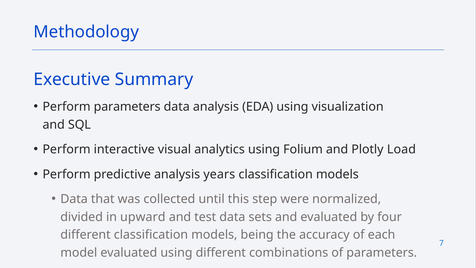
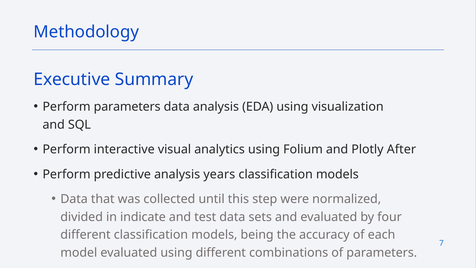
Load: Load -> After (401, 149)
upward: upward -> indicate (143, 217)
